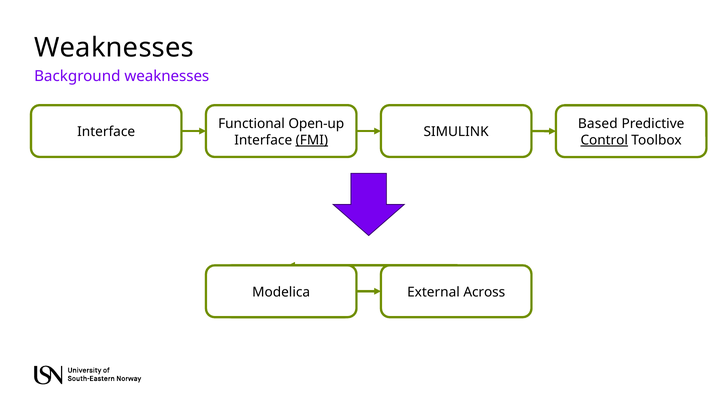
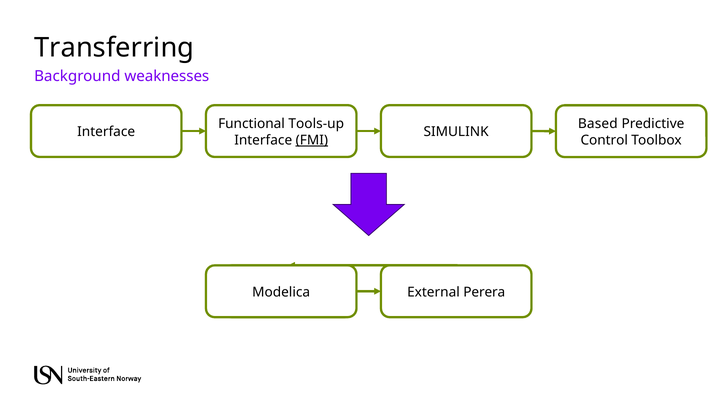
Weaknesses: Weaknesses -> Transferring (114, 48)
Open-up: Open-up -> Tools-up (316, 124)
Control underline: present -> none (604, 140)
Across: Across -> Perera (484, 293)
